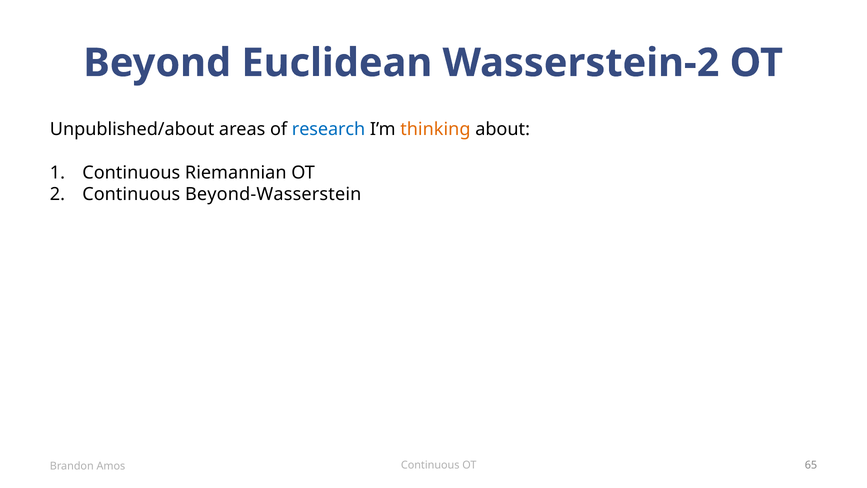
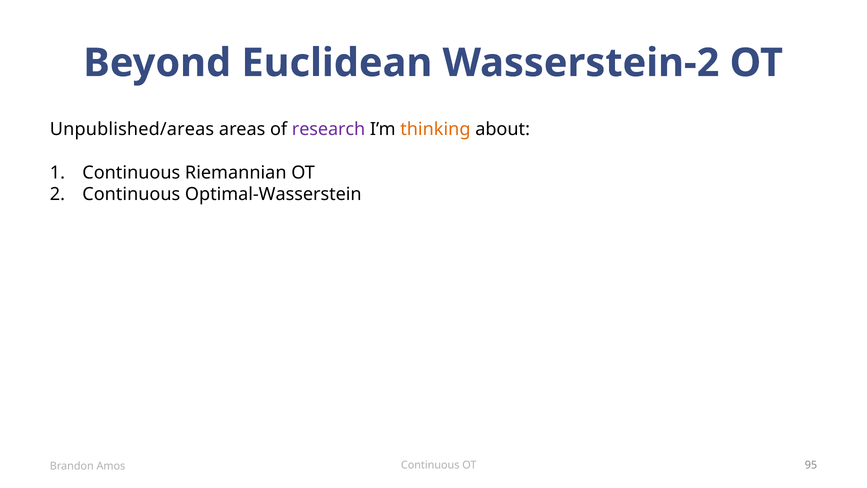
Unpublished/about: Unpublished/about -> Unpublished/areas (132, 129)
research colour: blue -> purple (329, 129)
Beyond-Wasserstein: Beyond-Wasserstein -> Optimal-Wasserstein (273, 194)
65: 65 -> 95 (811, 465)
